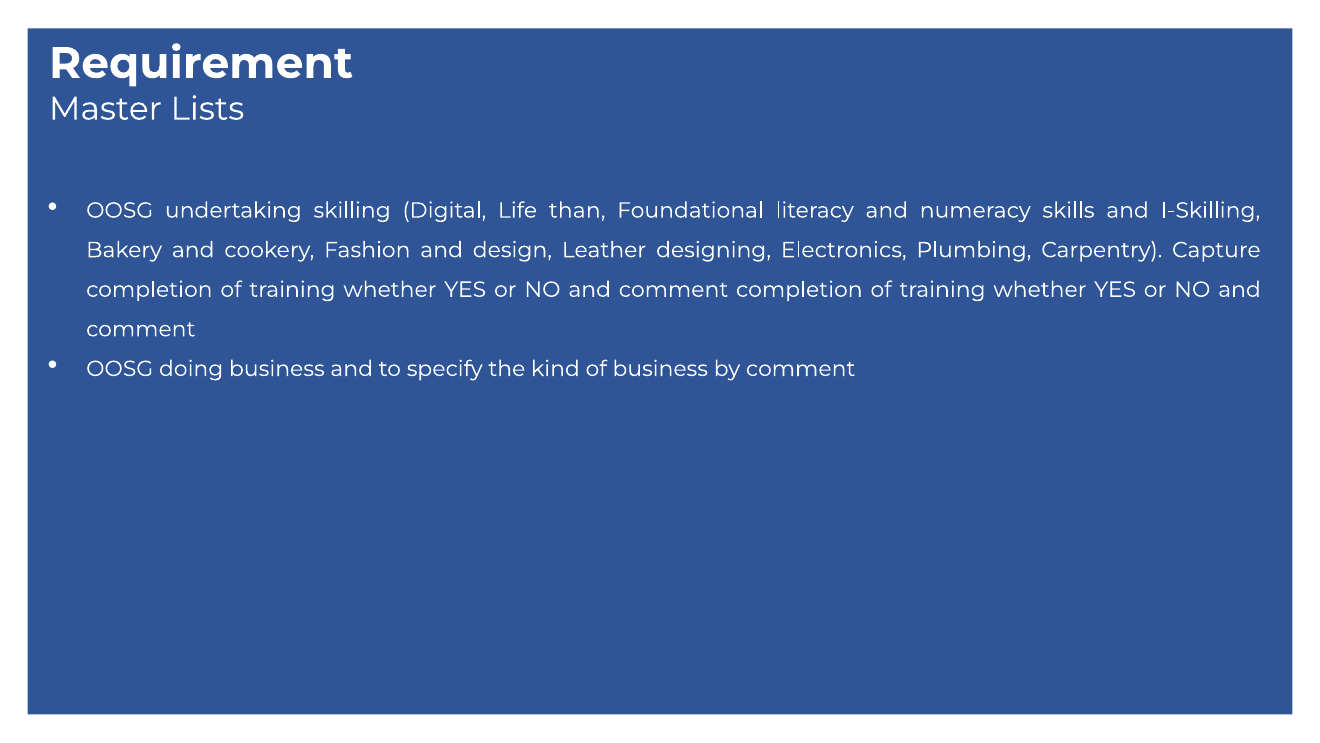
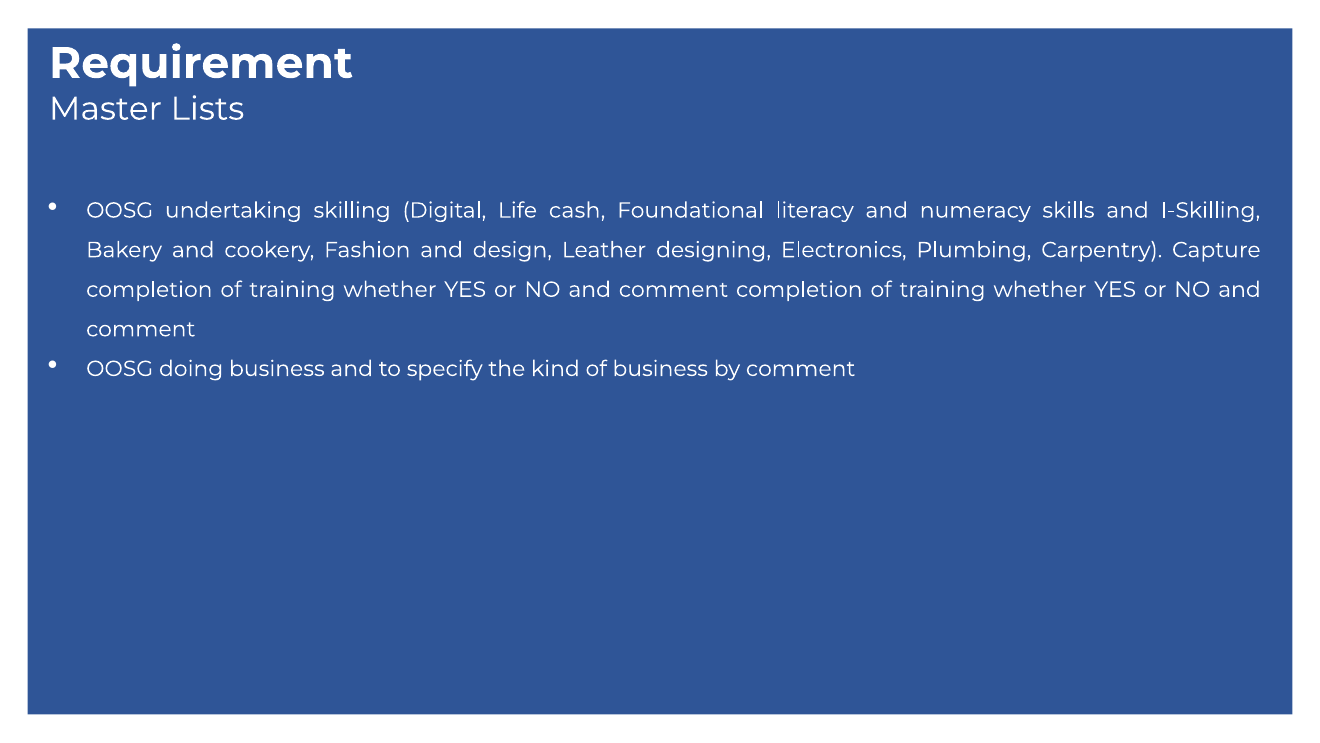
than: than -> cash (577, 210)
